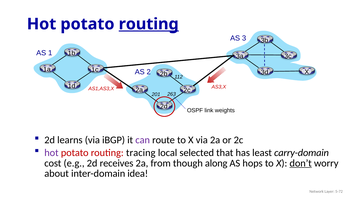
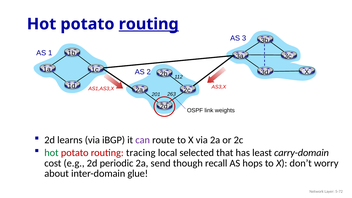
hot colour: purple -> green (51, 153)
receives: receives -> periodic (117, 163)
from: from -> send (161, 163)
along: along -> recall (216, 163)
don’t underline: present -> none (301, 163)
idea: idea -> glue (138, 174)
